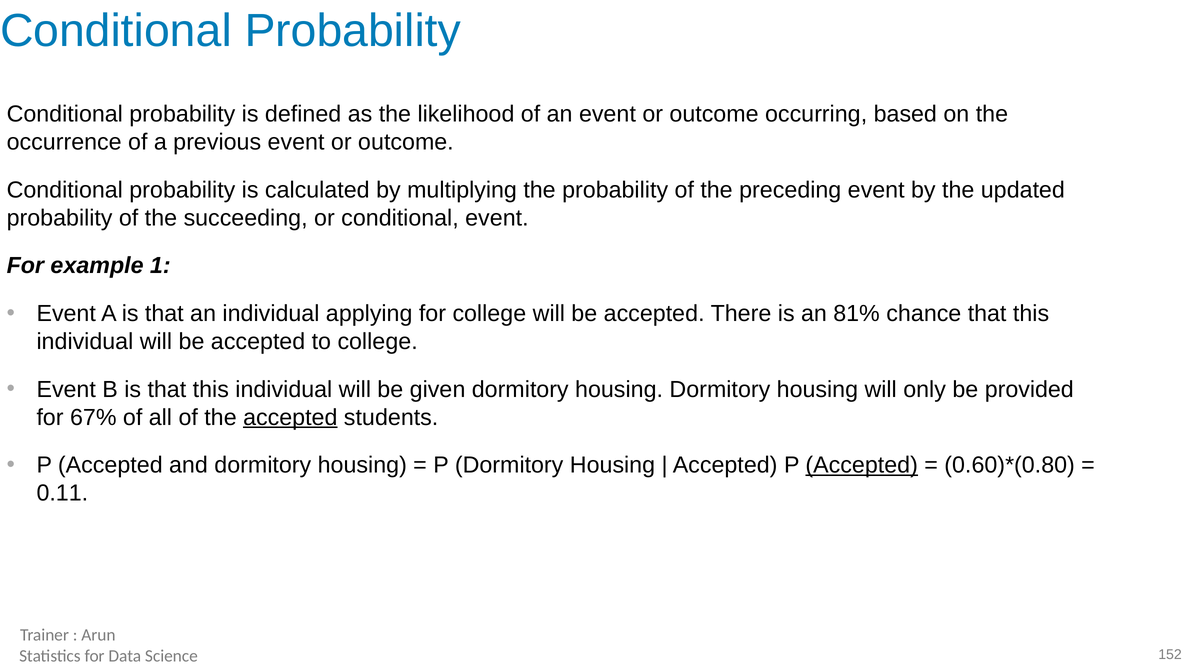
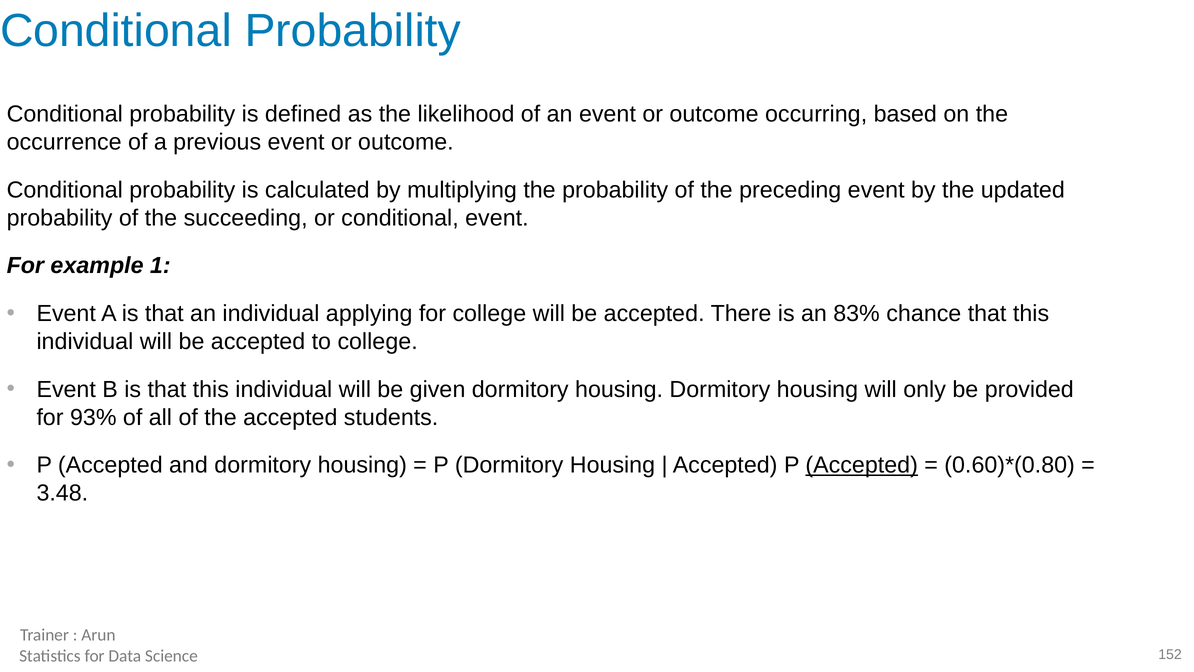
81%: 81% -> 83% (857, 313)
67%: 67% -> 93% (93, 417)
accepted underline: present -> none (290, 417)
0.11: 0.11 -> 3.48 (62, 493)
